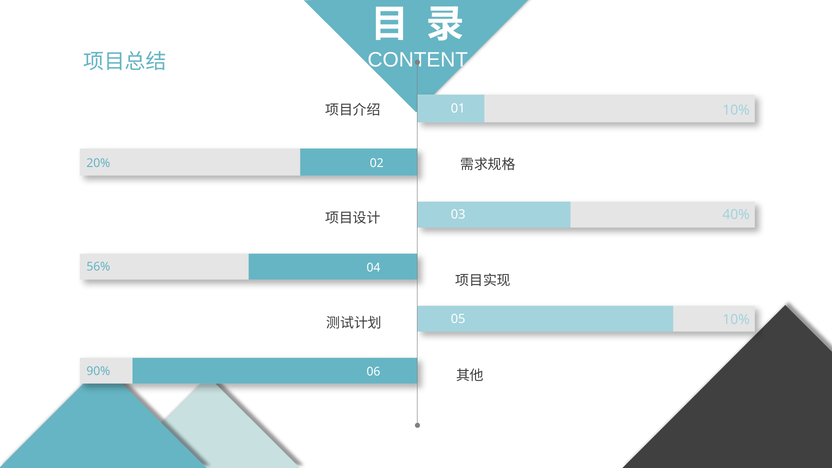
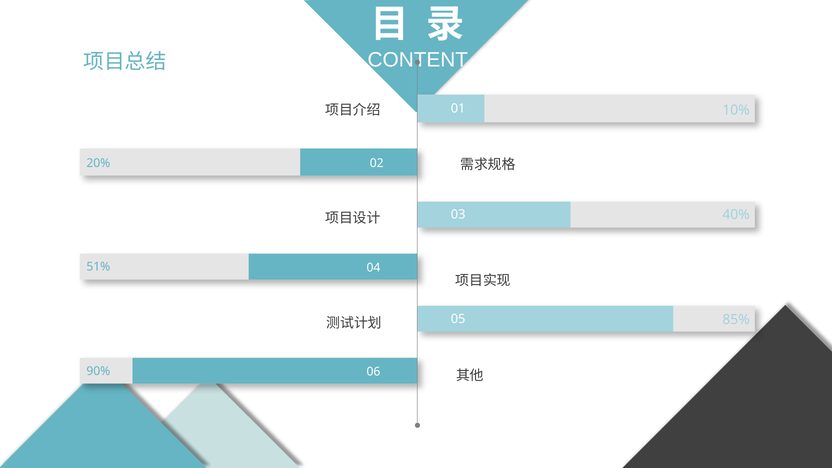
56%: 56% -> 51% (98, 267)
05 10%: 10% -> 85% (736, 320)
